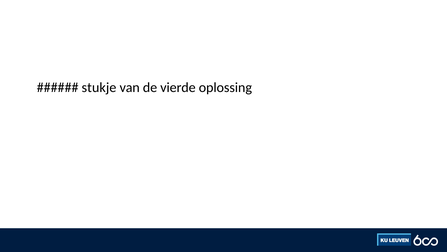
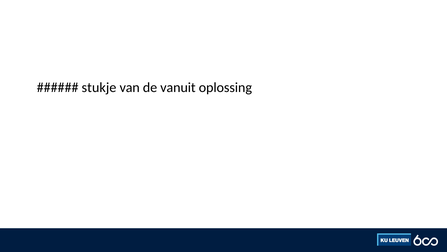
vierde: vierde -> vanuit (178, 87)
